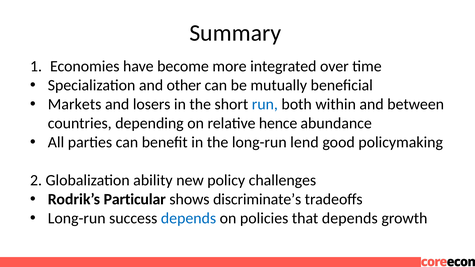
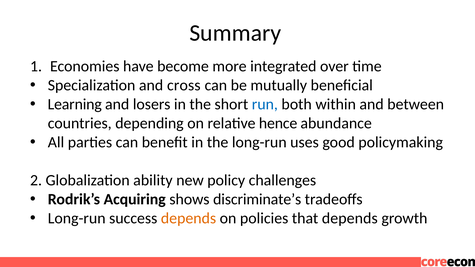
other: other -> cross (184, 85)
Markets: Markets -> Learning (75, 104)
lend: lend -> uses (305, 142)
Particular: Particular -> Acquiring (135, 199)
depends colour: blue -> orange (189, 218)
